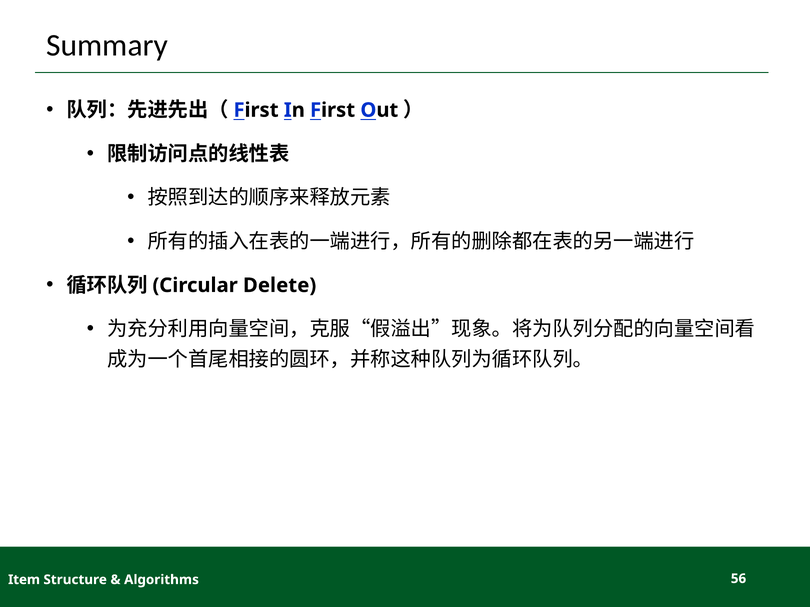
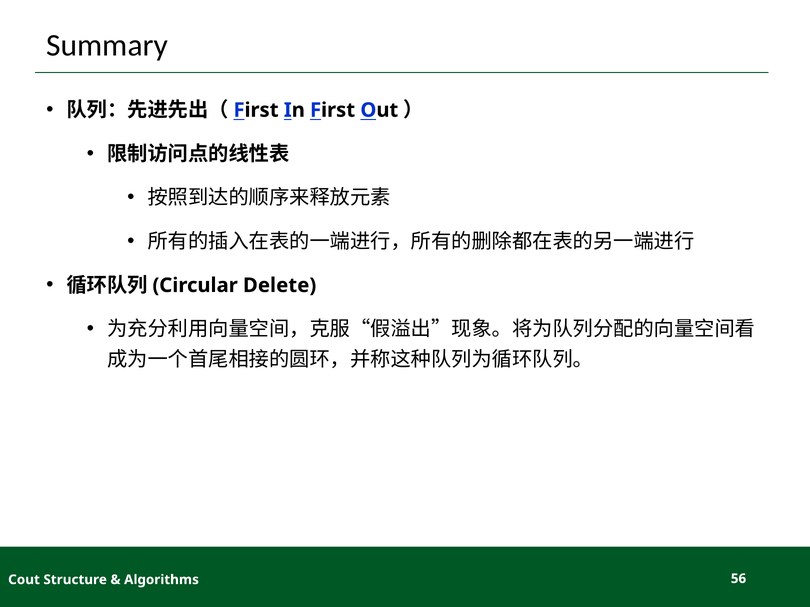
Item: Item -> Cout (24, 580)
